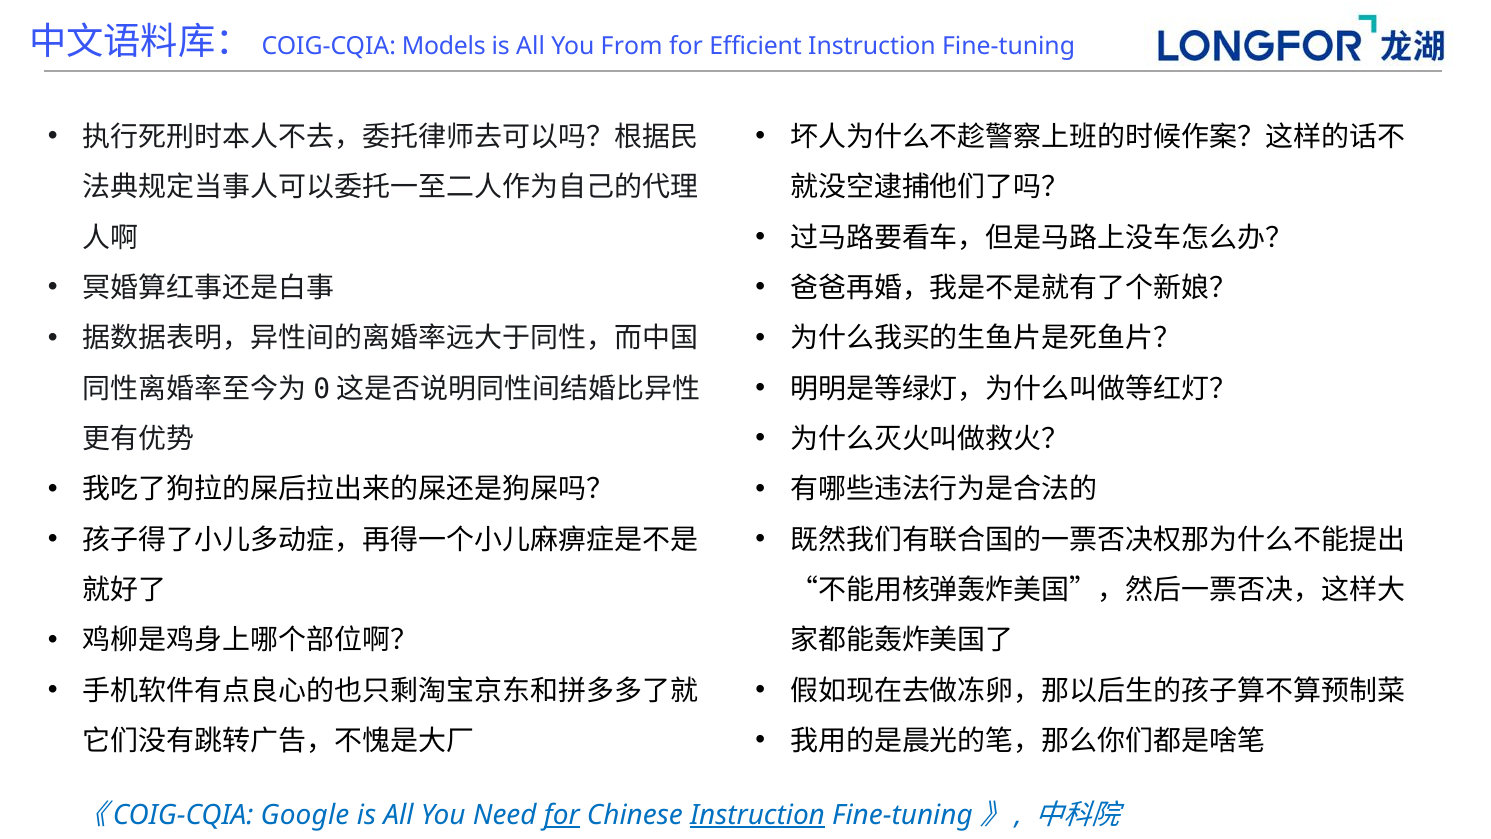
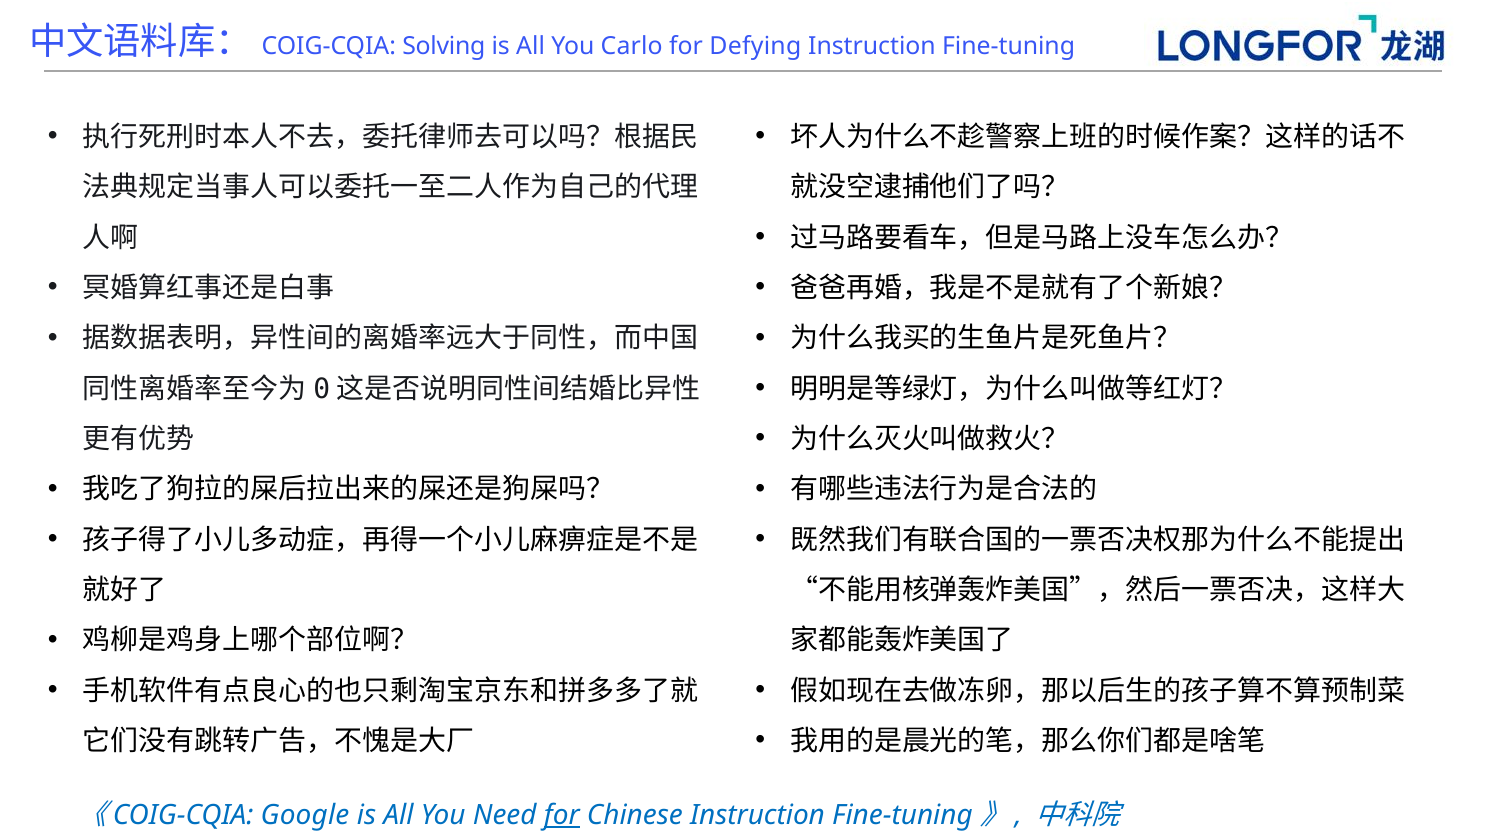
Models: Models -> Solving (444, 47)
From: From -> Carlo (632, 47)
Efficient: Efficient -> Defying (755, 47)
Instruction underline: present -> none (758, 815)
